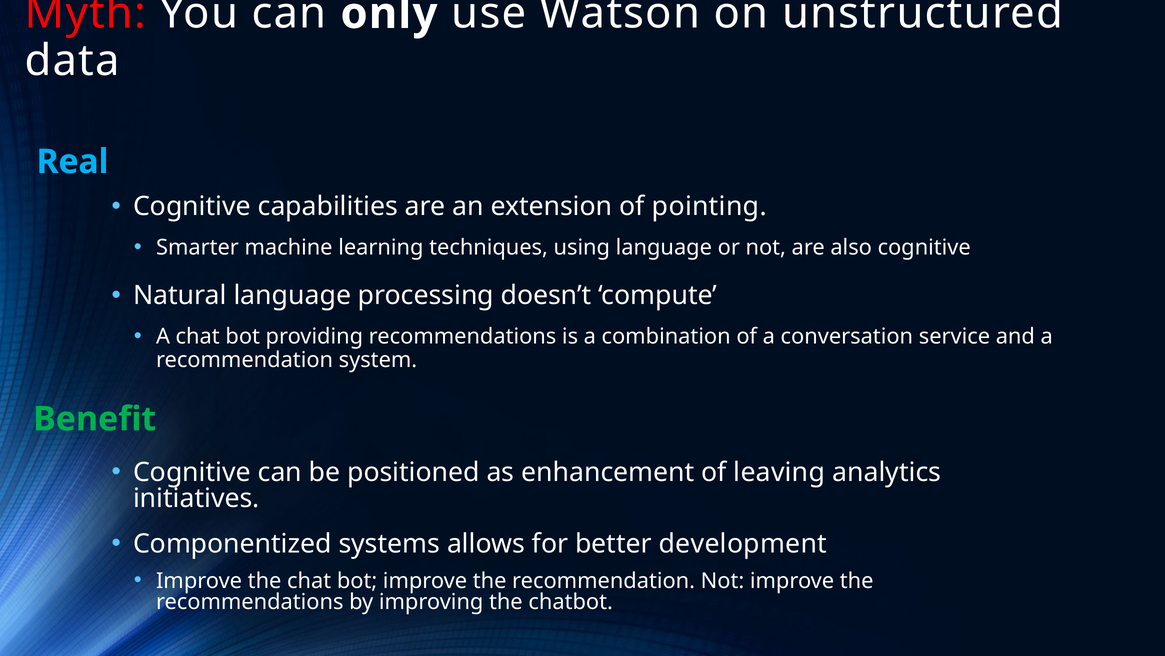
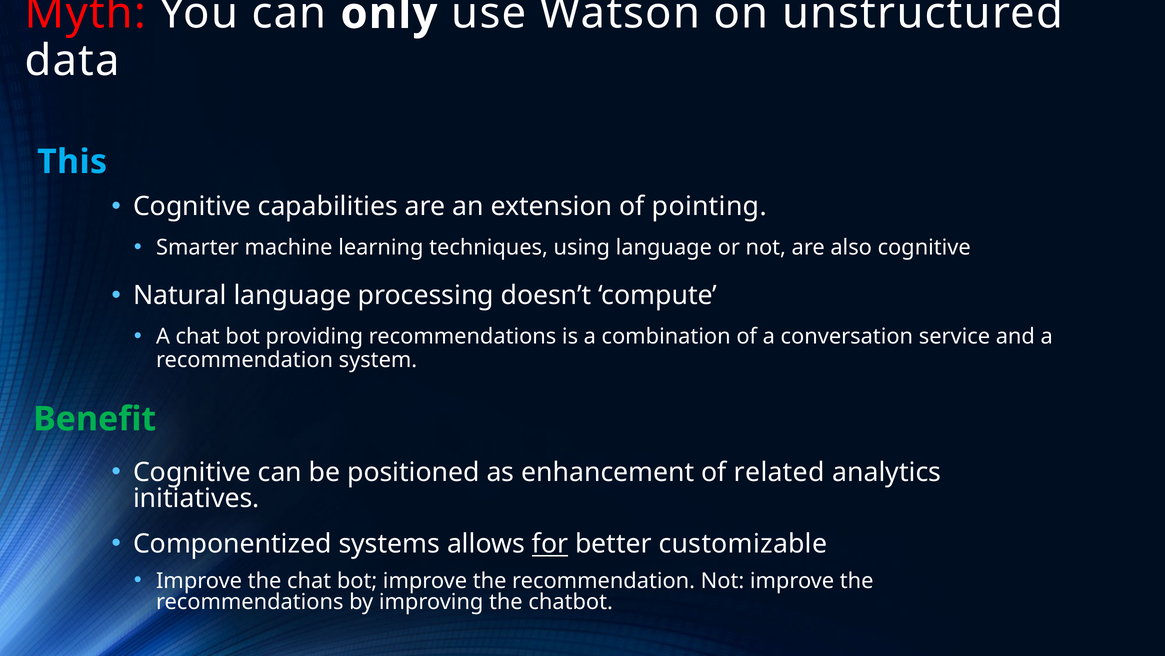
Real: Real -> This (72, 162)
leaving: leaving -> related (779, 472)
for underline: none -> present (550, 544)
development: development -> customizable (743, 544)
